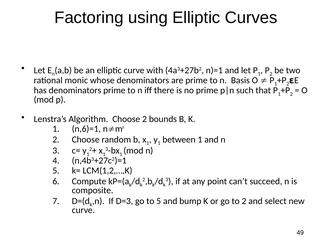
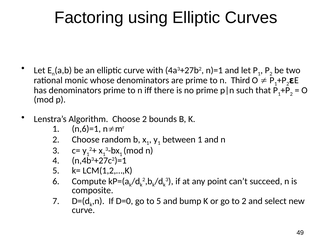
Basis: Basis -> Third (240, 80)
D=3: D=3 -> D=0 (124, 201)
